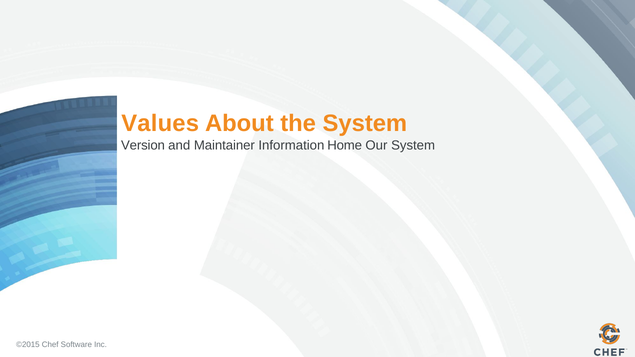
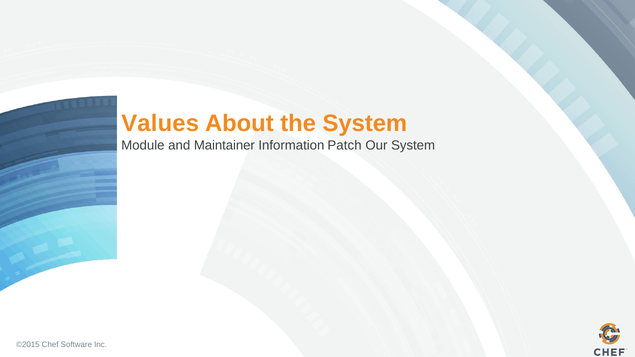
Version: Version -> Module (143, 145)
Home: Home -> Patch (345, 145)
